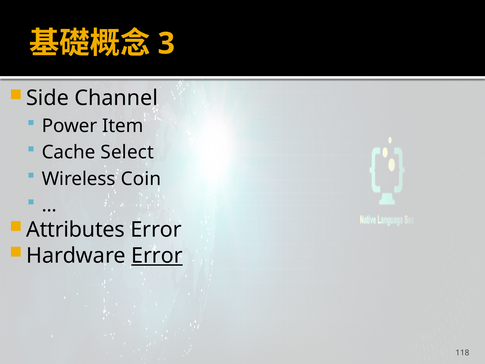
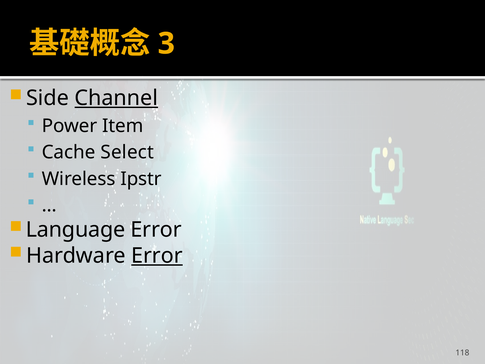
Channel underline: none -> present (116, 98)
Coin: Coin -> Ipstr (141, 179)
Attributes: Attributes -> Language (76, 230)
